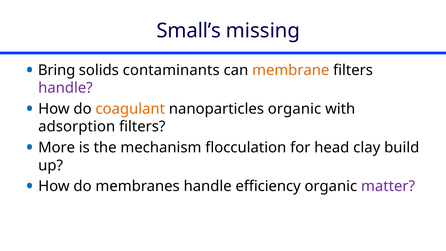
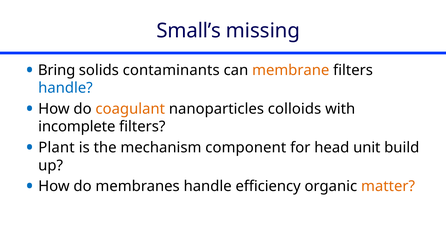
handle colour: purple -> blue (65, 88)
nanoparticles organic: organic -> colloids (295, 109)
adsorption: adsorption -> incomplete (77, 127)
More: More -> Plant (56, 148)
flocculation: flocculation -> component (246, 148)
clay: clay -> unit (367, 148)
matter colour: purple -> orange (388, 186)
